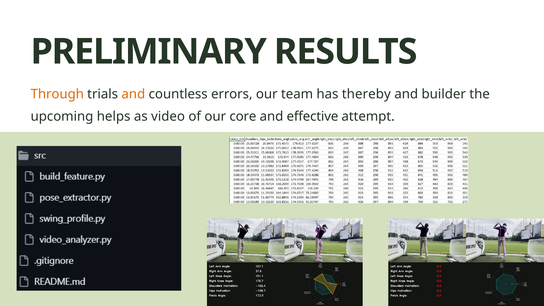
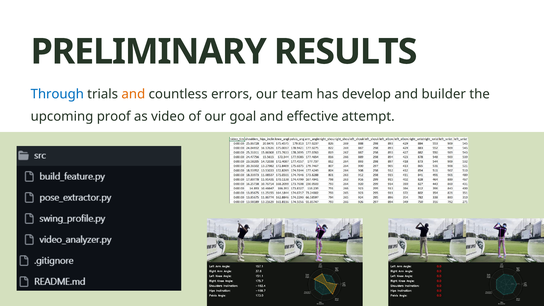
Through colour: orange -> blue (57, 94)
thereby: thereby -> develop (366, 94)
helps: helps -> proof (114, 116)
core: core -> goal (243, 116)
